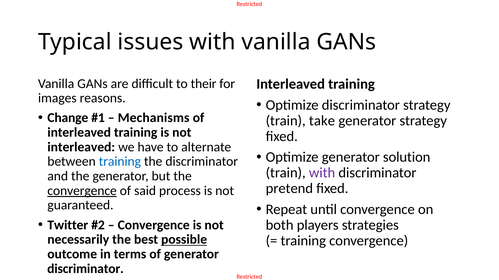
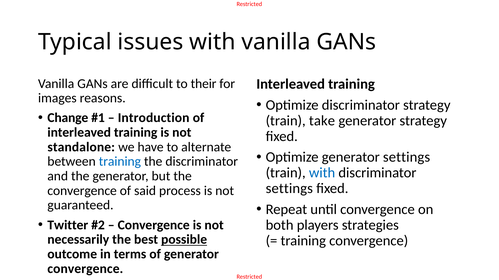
Mechanisms: Mechanisms -> Introduction (154, 118)
interleaved: interleaved -> standalone (81, 147)
generator solution: solution -> settings (407, 158)
with colour: purple -> blue (322, 173)
pretend: pretend -> settings (289, 189)
convergence underline: present -> none (82, 191)
discriminator: discriminator -> convergence (85, 269)
